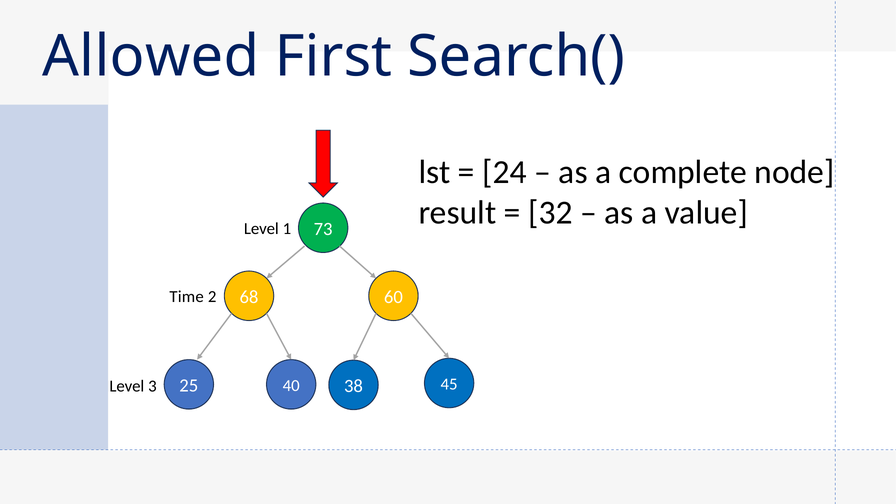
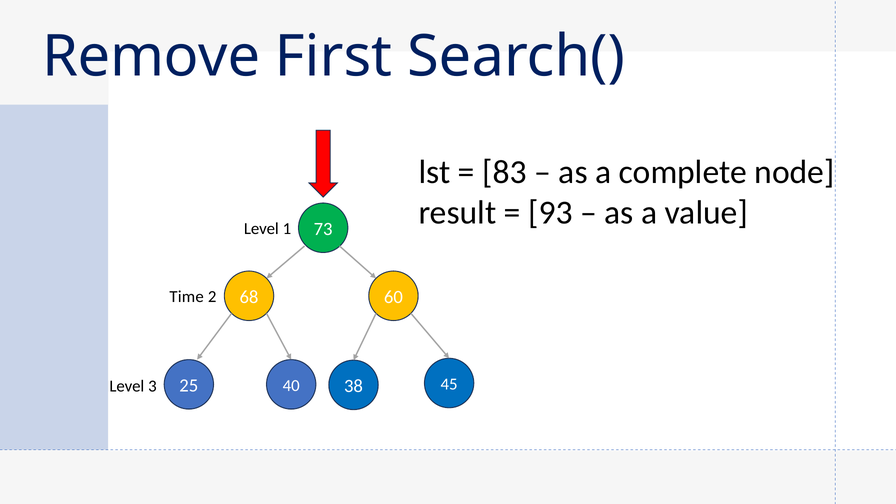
Allowed: Allowed -> Remove (151, 57)
24: 24 -> 83 (504, 172)
32: 32 -> 93 (550, 213)
